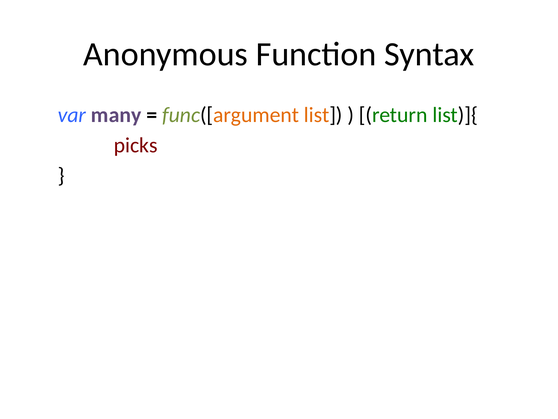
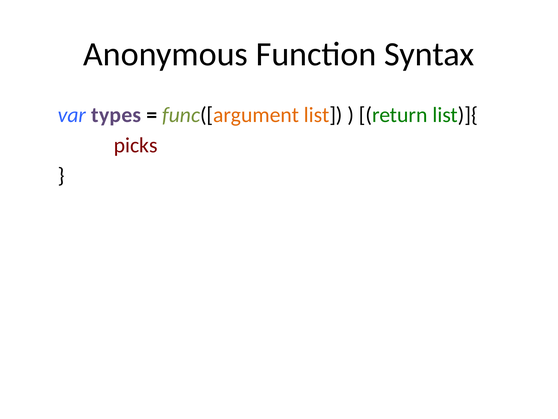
many: many -> types (116, 115)
